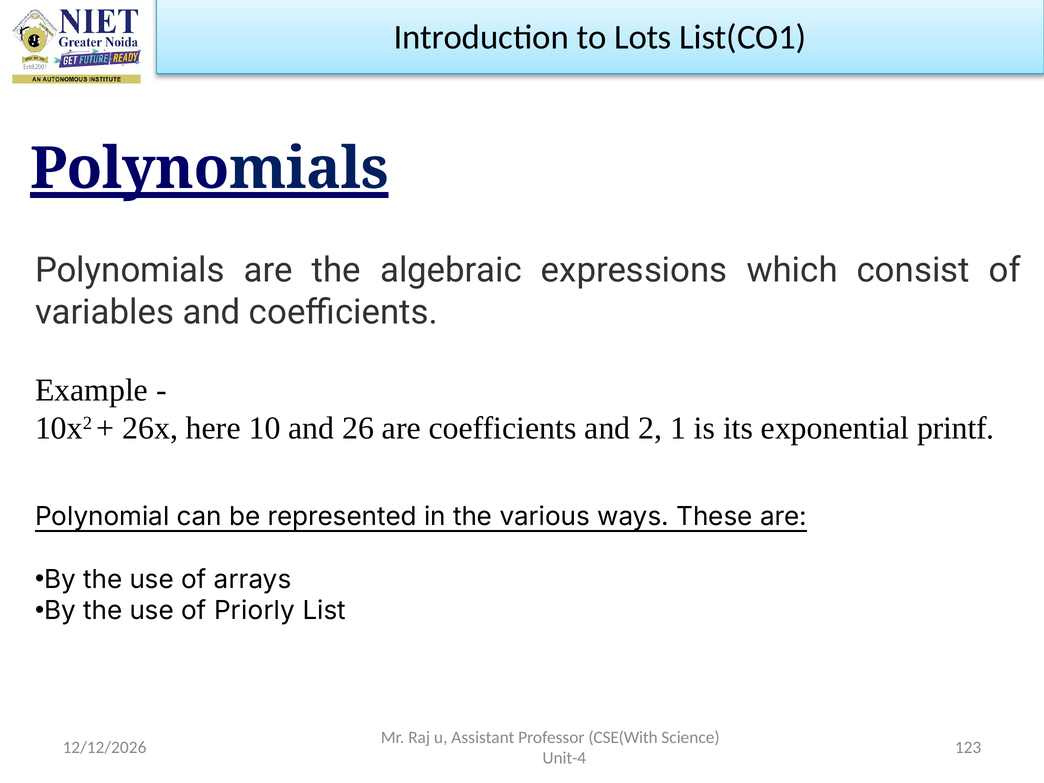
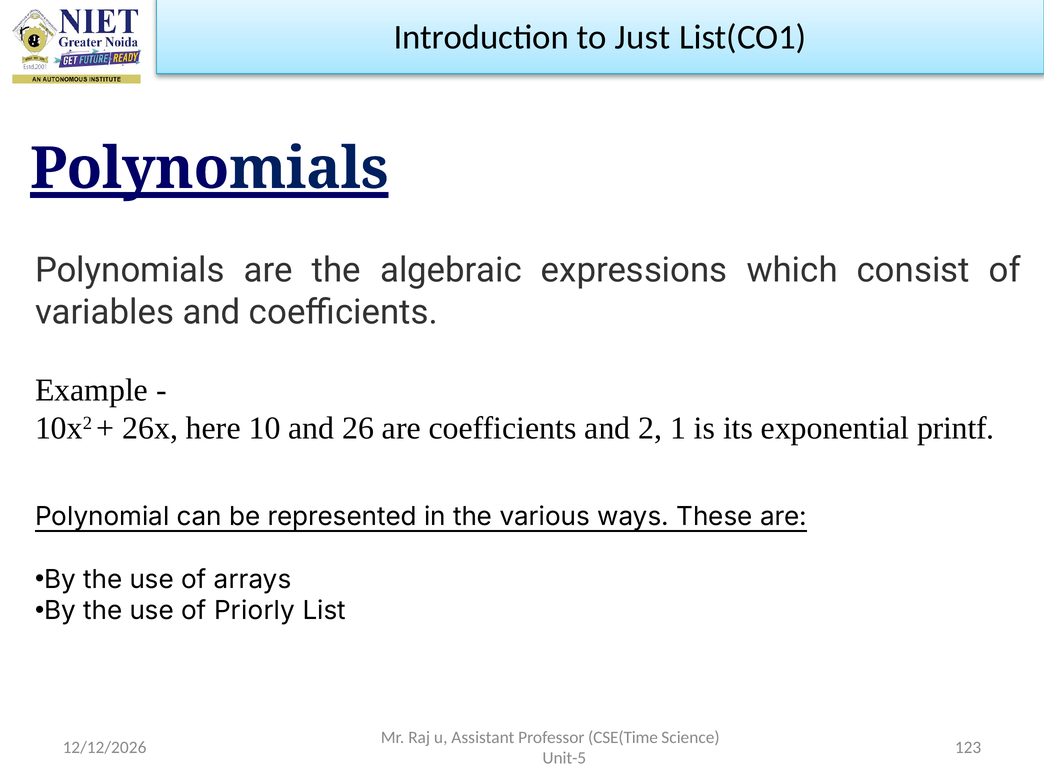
Lots: Lots -> Just (643, 37)
CSE(With: CSE(With -> CSE(Time (623, 737)
Unit-4: Unit-4 -> Unit-5 (564, 758)
